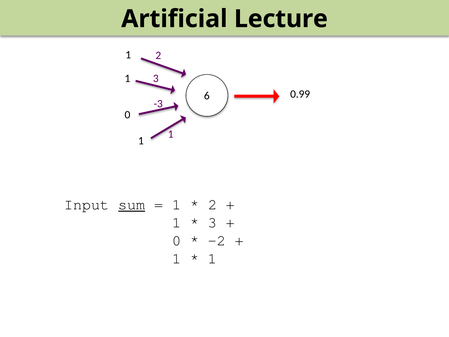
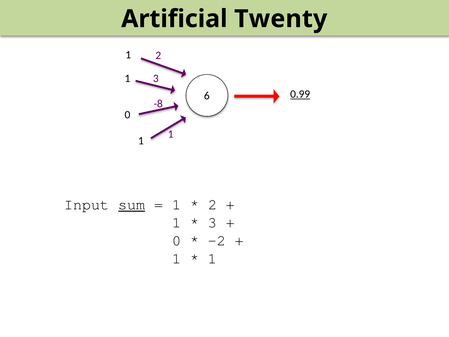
Lecture: Lecture -> Twenty (281, 19)
0.99 underline: none -> present (300, 94)
-3: -3 -> -8 (158, 104)
